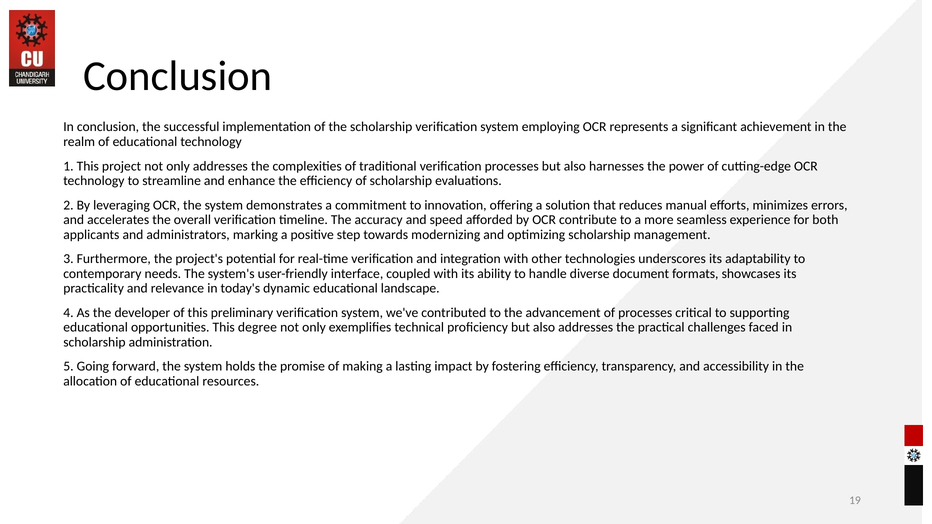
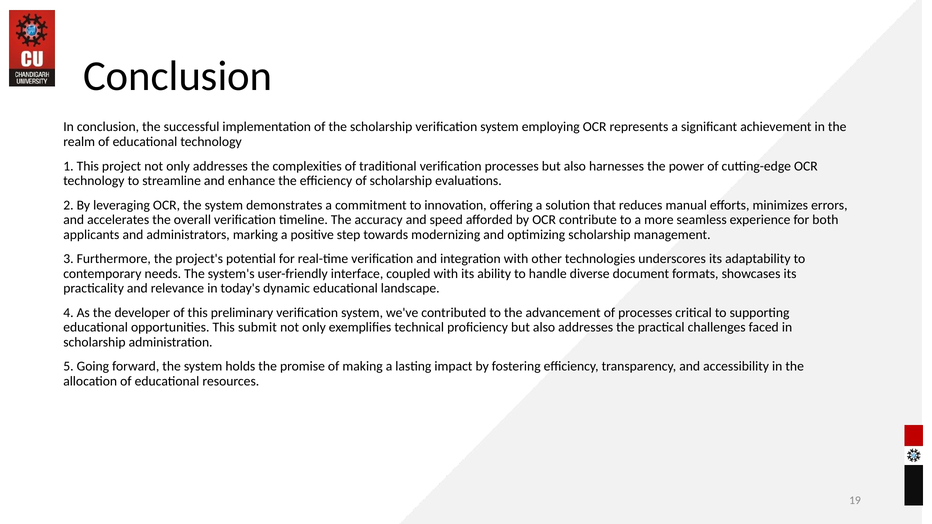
degree: degree -> submit (257, 328)
